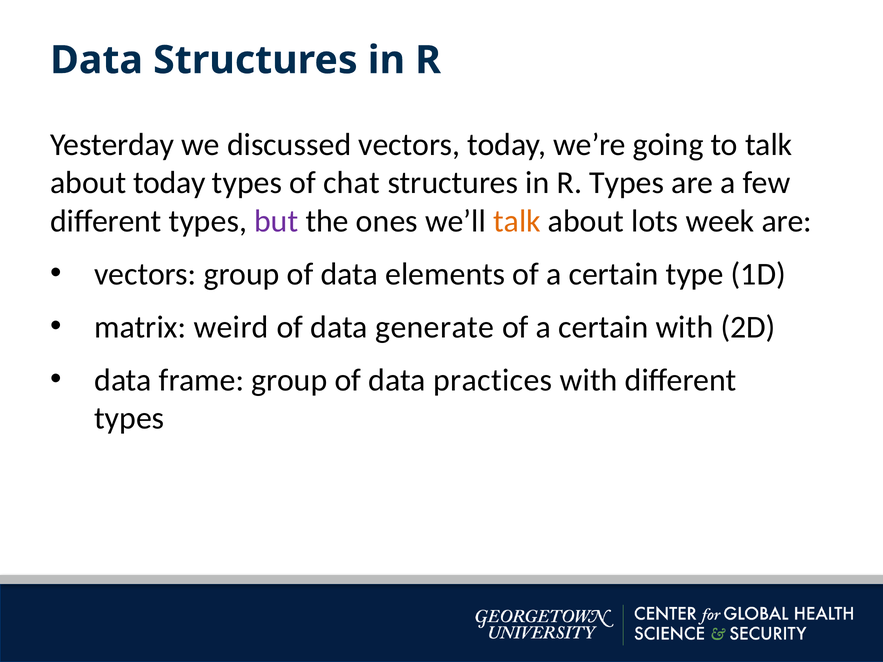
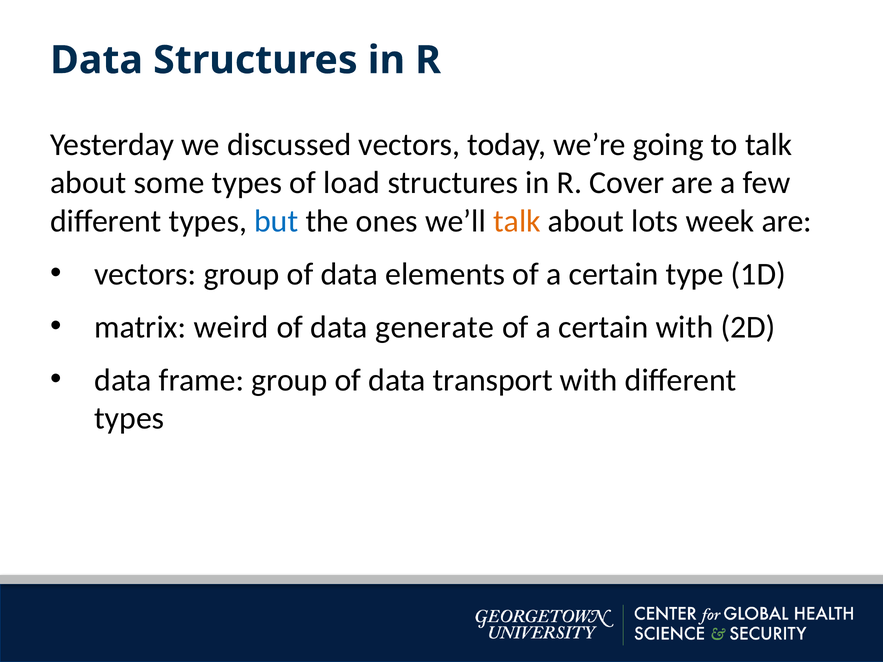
about today: today -> some (169, 183)
chat: chat -> load (352, 183)
R Types: Types -> Cover (627, 183)
but colour: purple -> blue (276, 221)
practices: practices -> transport (493, 380)
